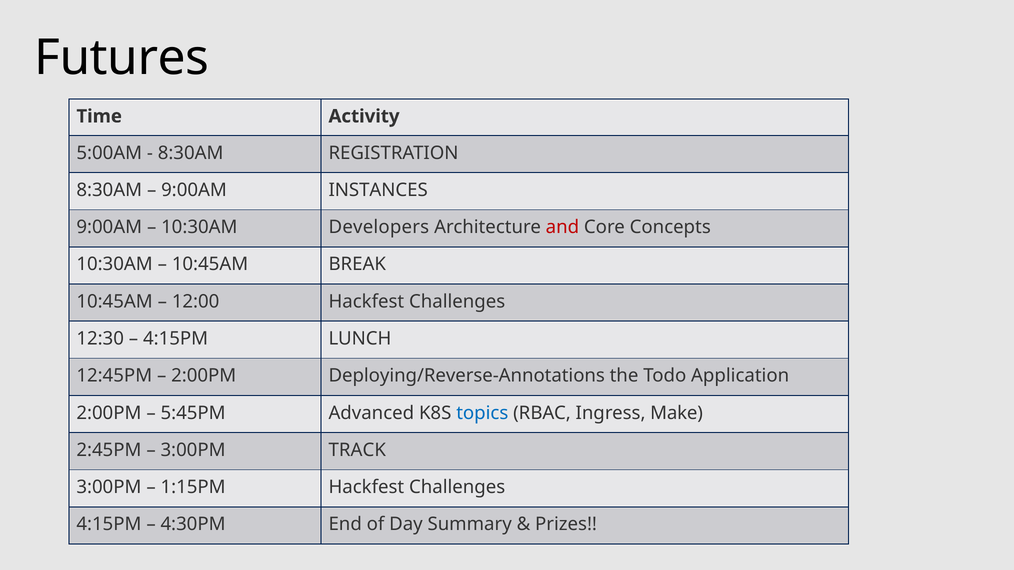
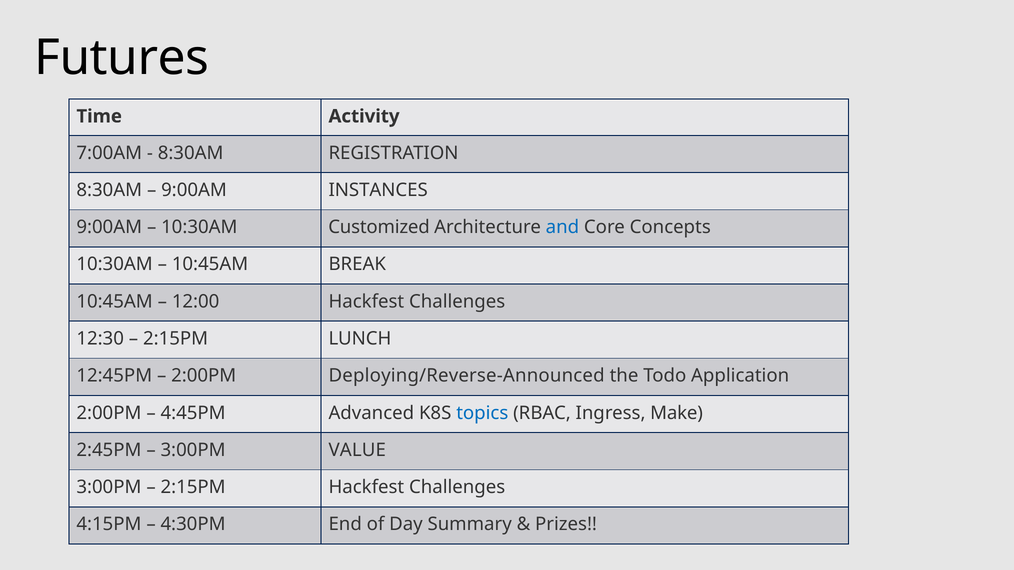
5:00AM: 5:00AM -> 7:00AM (109, 153)
Developers: Developers -> Customized (379, 227)
and colour: red -> blue (562, 227)
4:15PM: 4:15PM -> 2:15PM (176, 339)
Deploying/Reverse-Annotations: Deploying/Reverse-Annotations -> Deploying/Reverse-Announced (467, 376)
5:45PM: 5:45PM -> 4:45PM (193, 413)
TRACK: TRACK -> VALUE (357, 450)
1:15PM: 1:15PM -> 2:15PM (193, 487)
